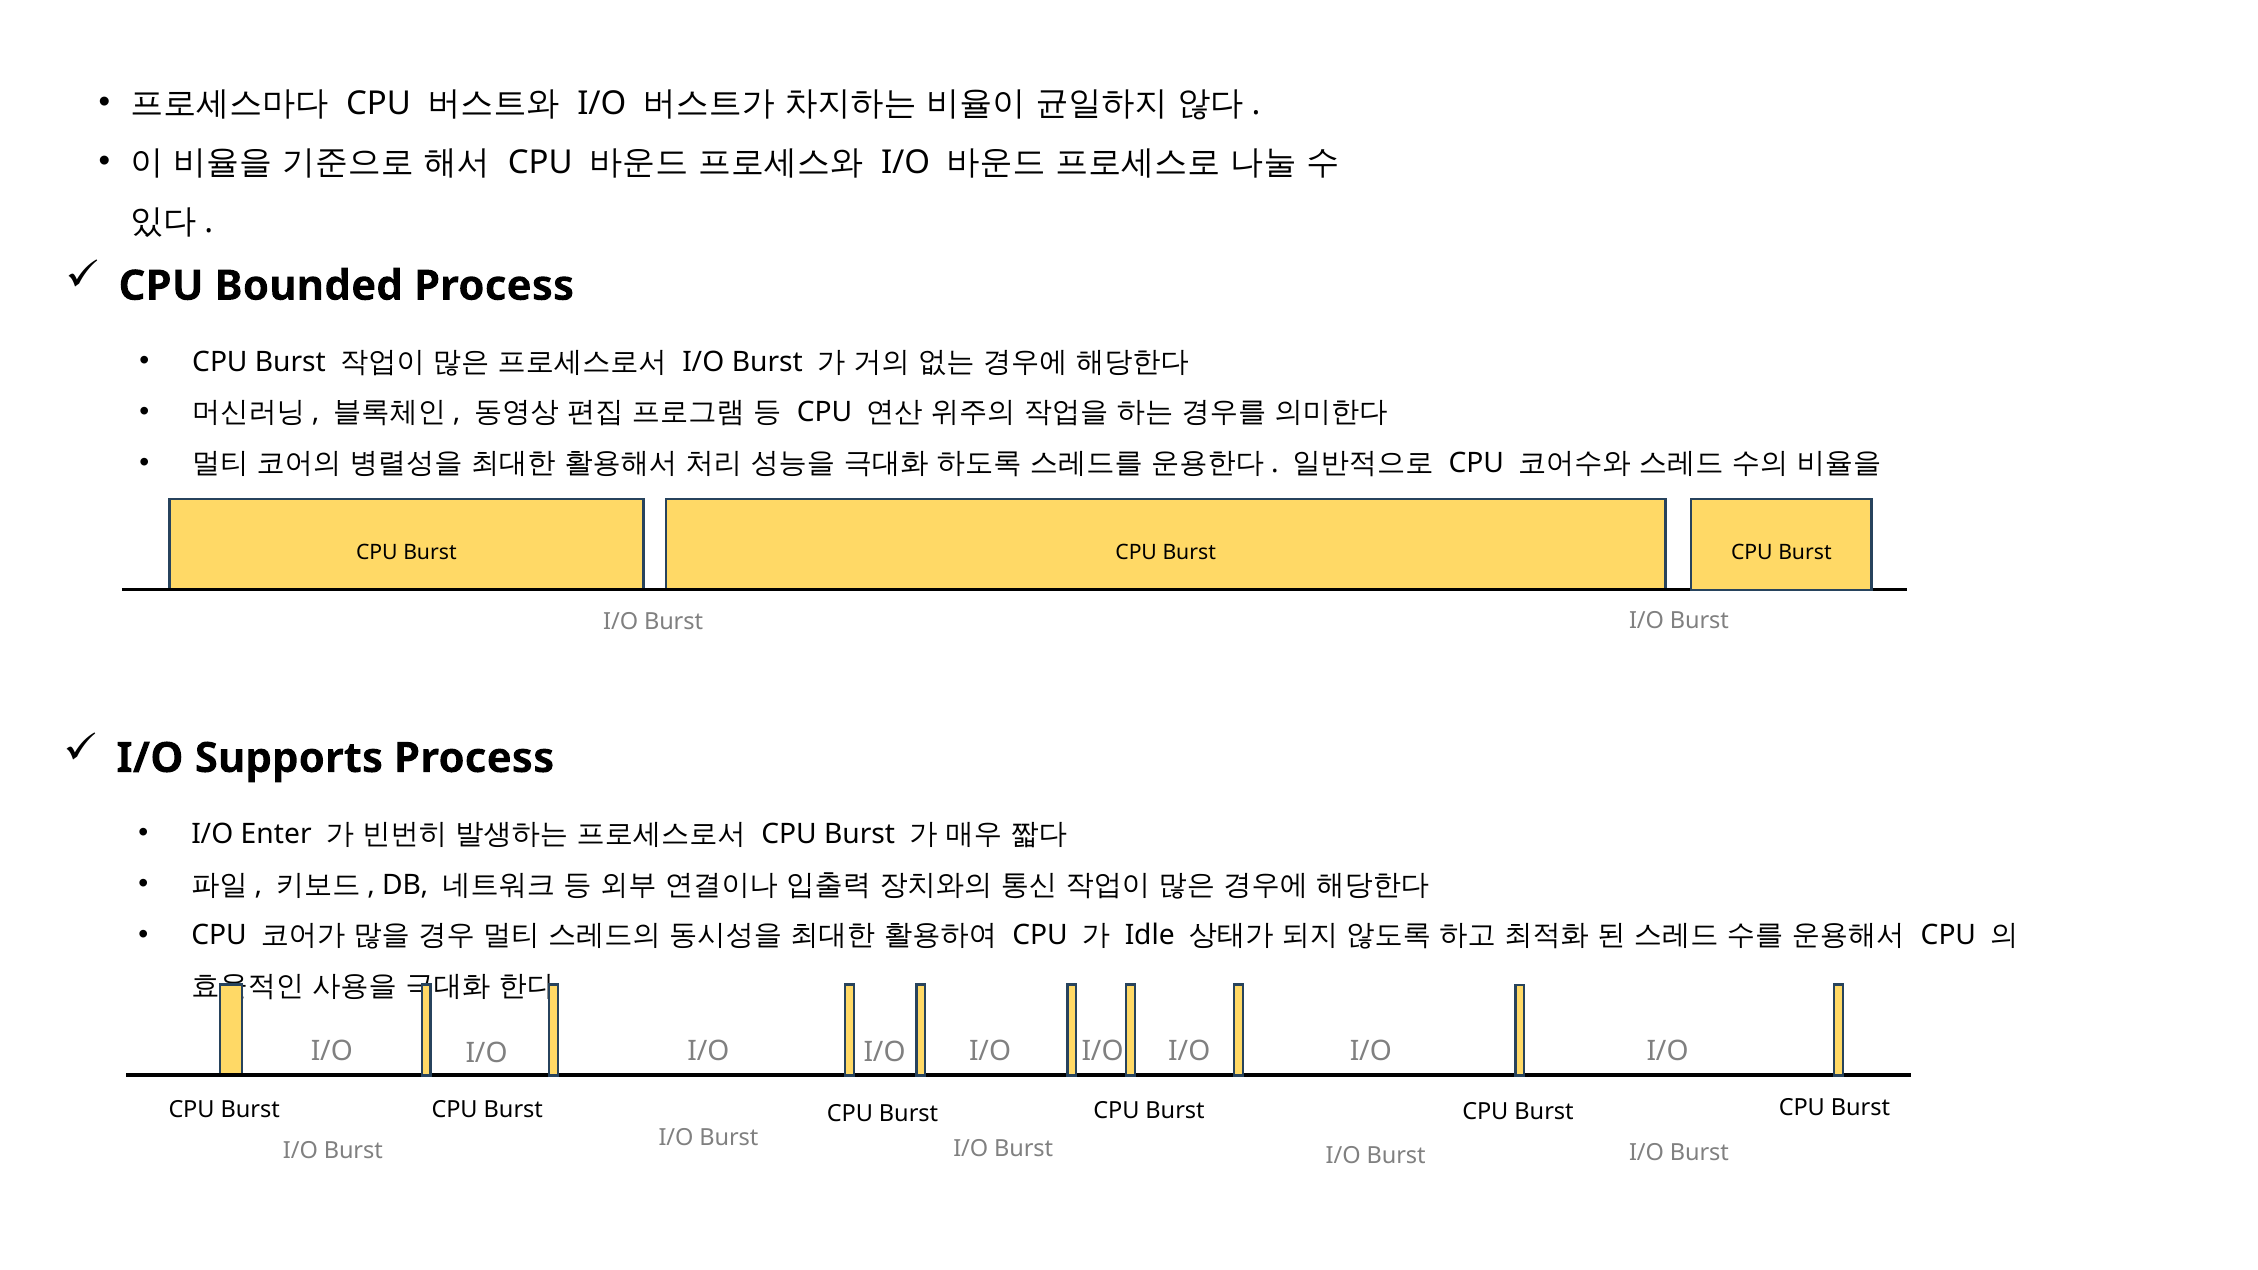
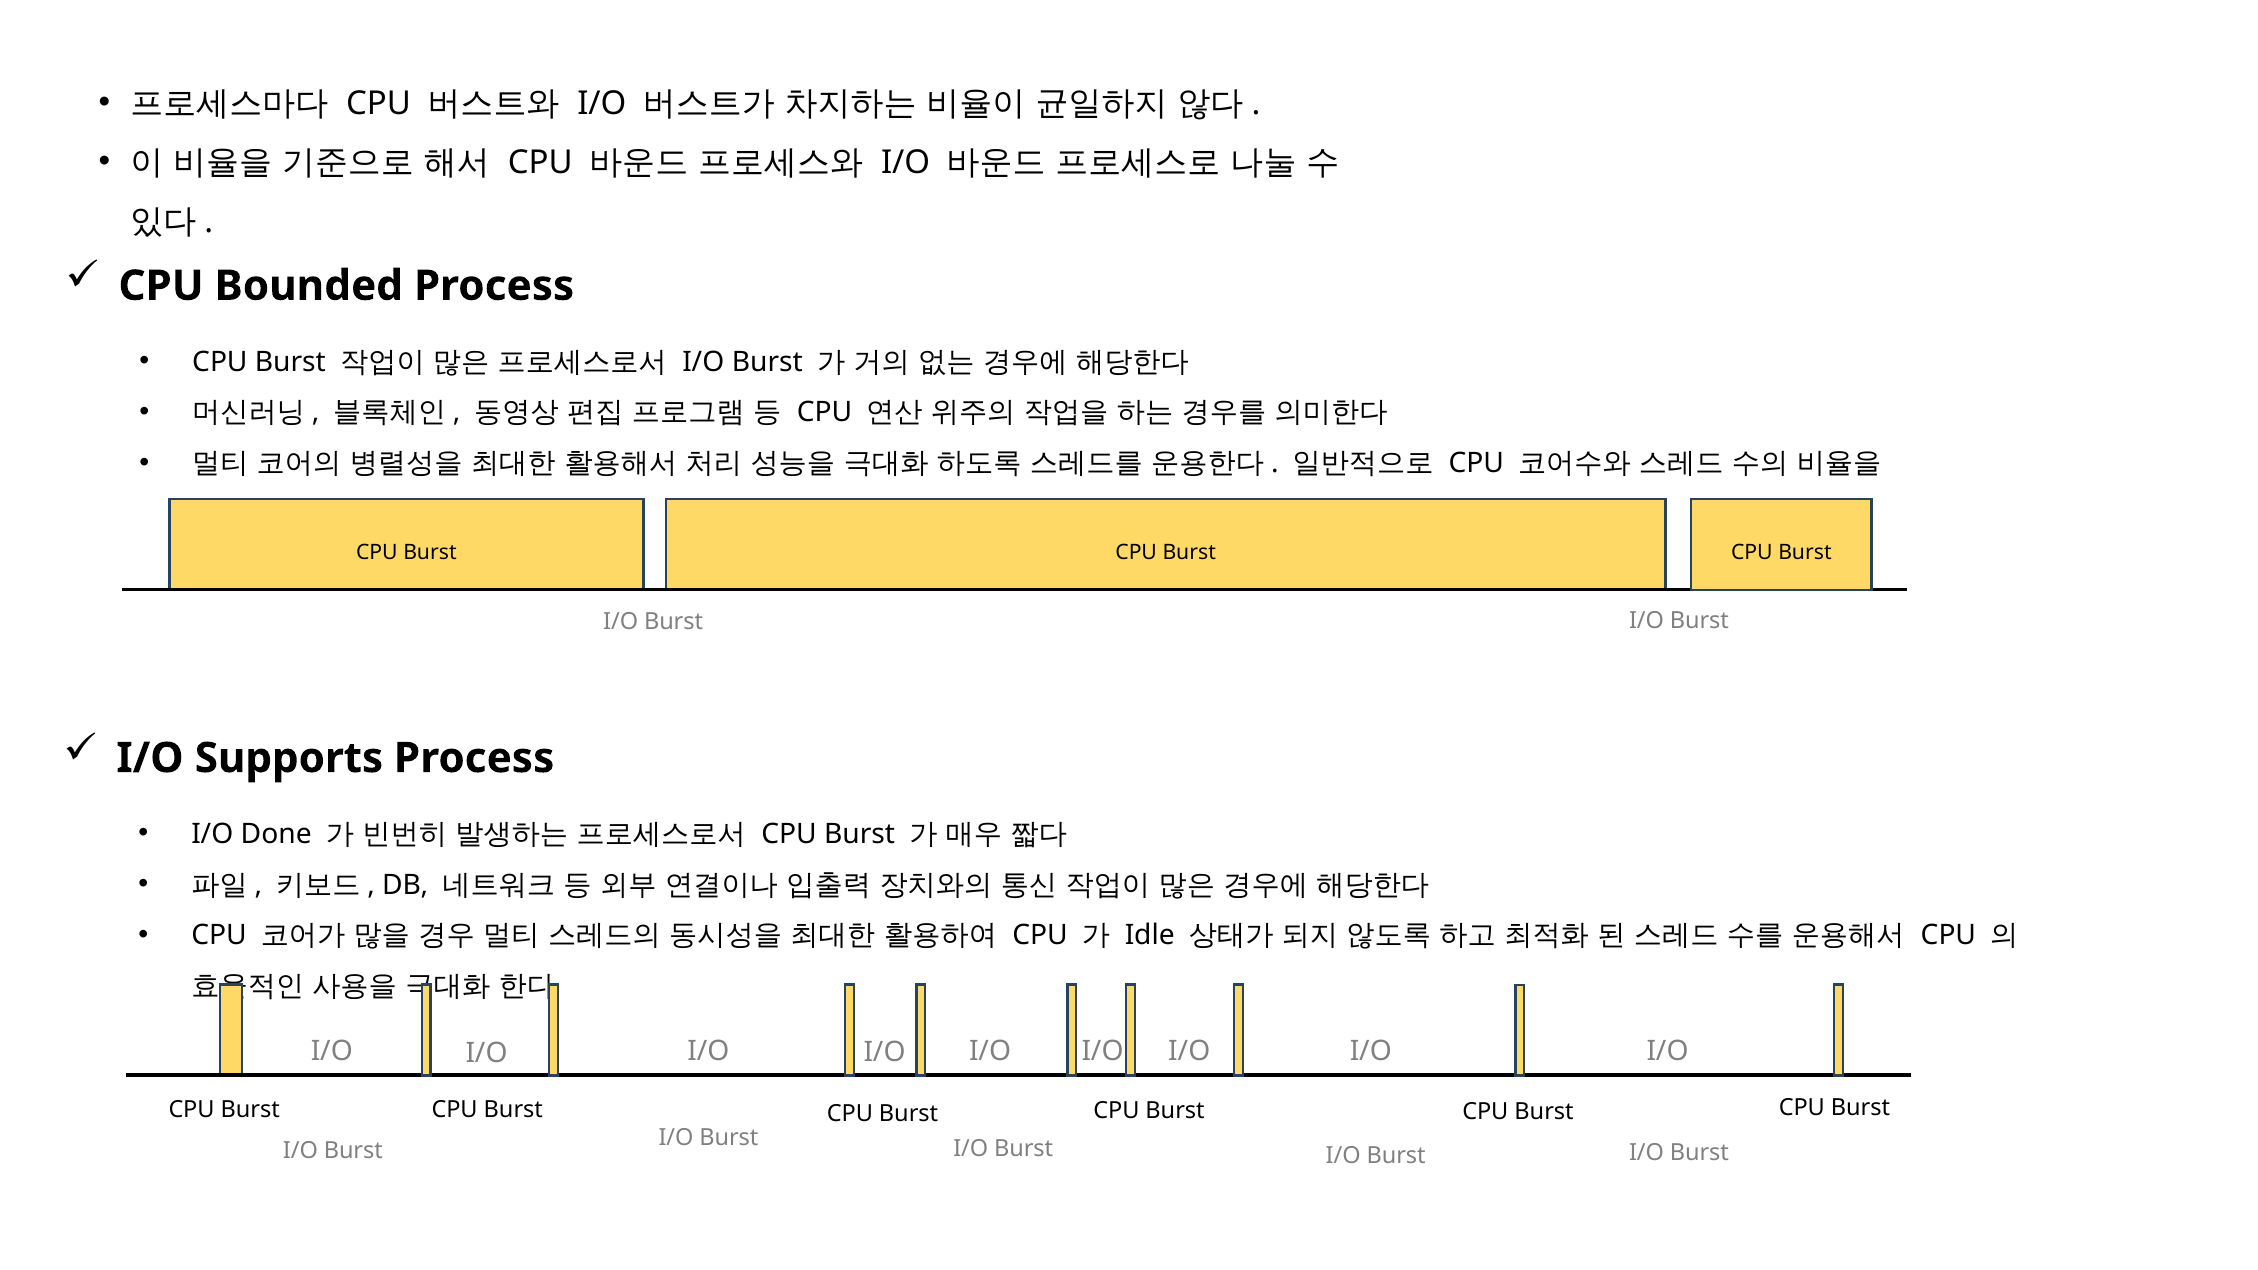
Enter: Enter -> Done (276, 834)
